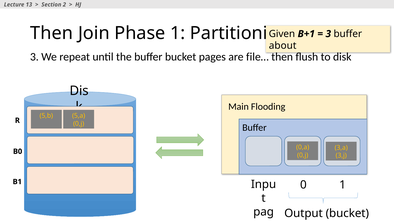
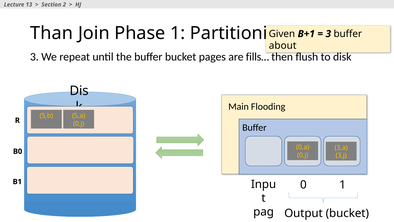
Then: Then -> Than (52, 33)
file…: file… -> fills… (257, 57)
